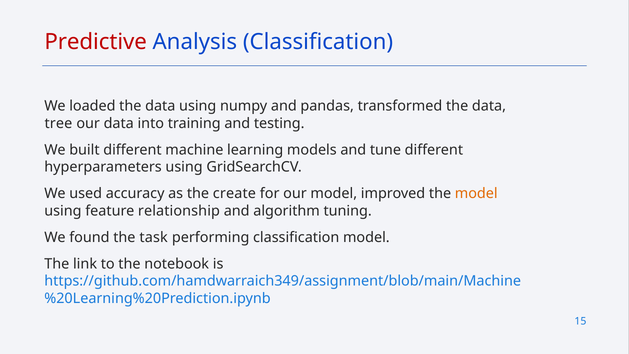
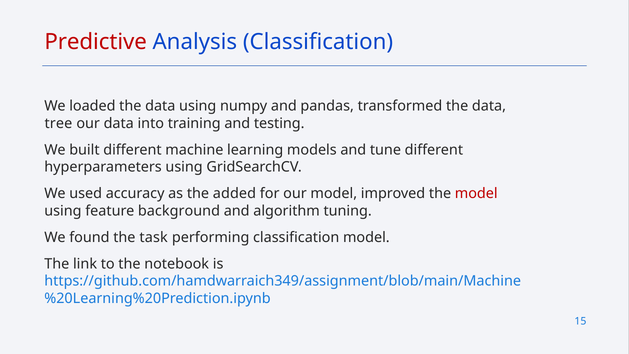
create: create -> added (234, 194)
model colour: orange -> red (476, 194)
relationship: relationship -> background (179, 211)
